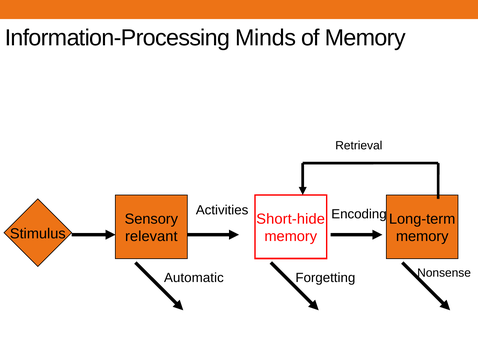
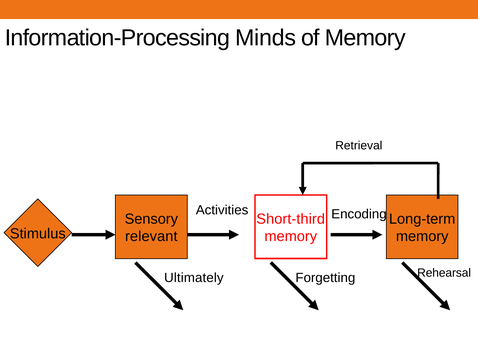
Short-hide: Short-hide -> Short-third (291, 219)
Automatic: Automatic -> Ultimately (194, 278)
Nonsense: Nonsense -> Rehearsal (444, 273)
